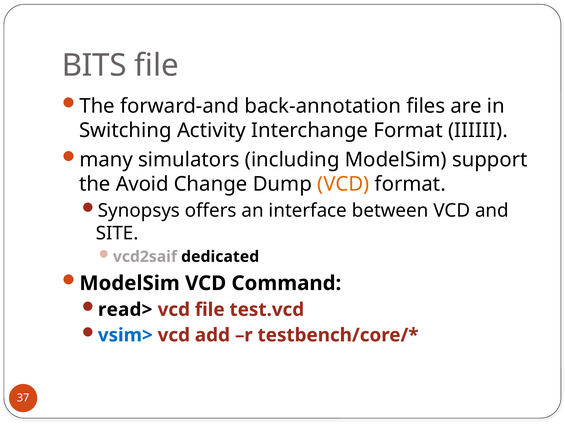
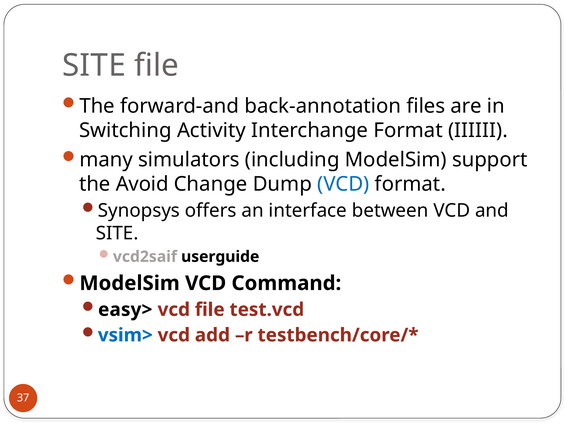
BITS: BITS -> SITE (94, 65)
VCD colour: orange -> blue (343, 184)
dedicated: dedicated -> userguide (220, 257)
read>: read> -> easy> (125, 309)
